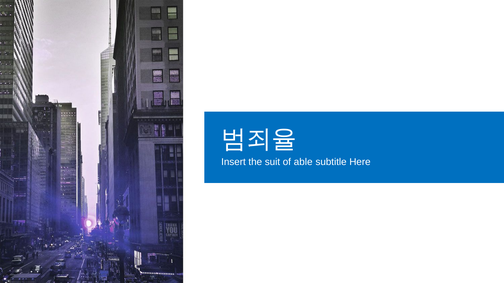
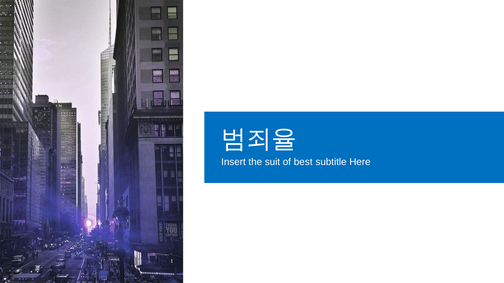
able: able -> best (303, 162)
